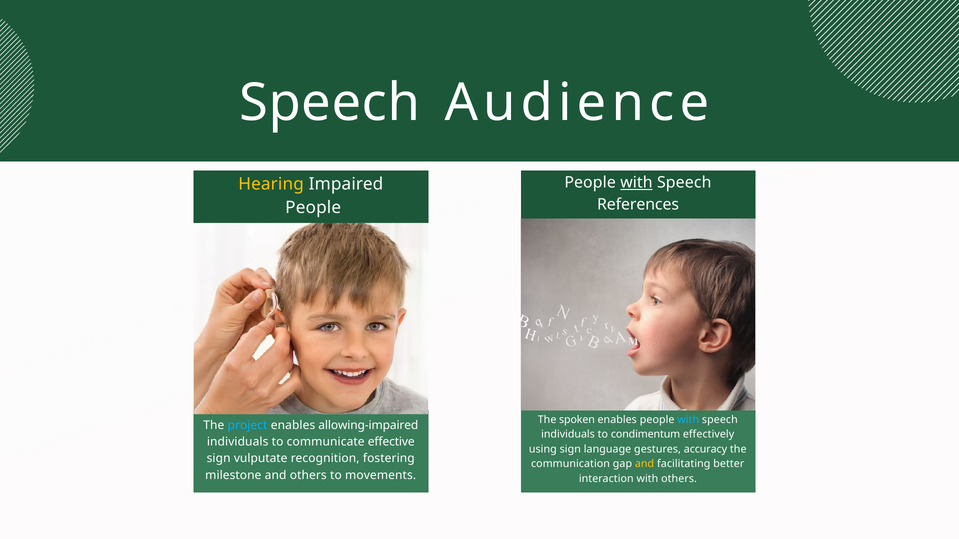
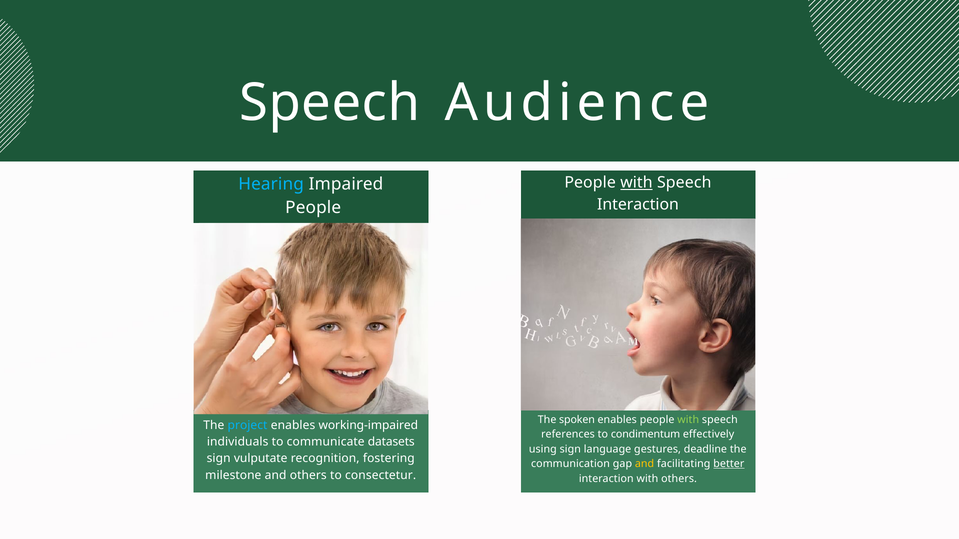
Hearing colour: yellow -> light blue (271, 184)
References: References -> Interaction (638, 205)
with colour: light blue -> light green (688, 420)
allowing-impaired: allowing-impaired -> working-impaired (368, 426)
individuals: individuals -> references (568, 435)
effective: effective -> datasets (391, 442)
accuracy: accuracy -> deadline (705, 449)
better underline: none -> present (729, 464)
movements: movements -> consectetur (381, 475)
